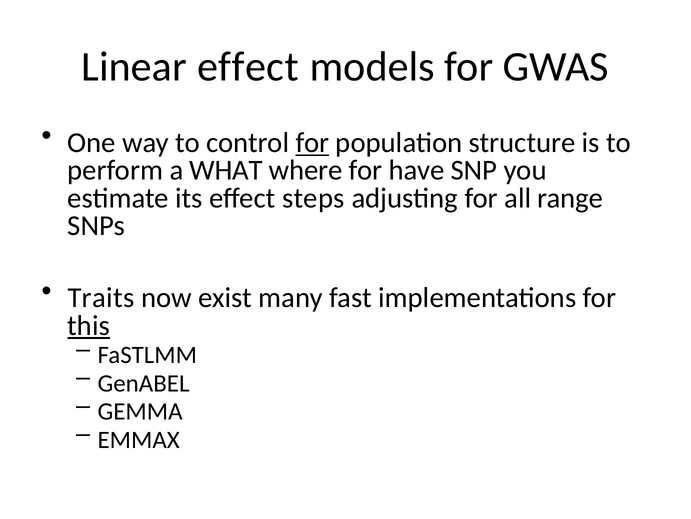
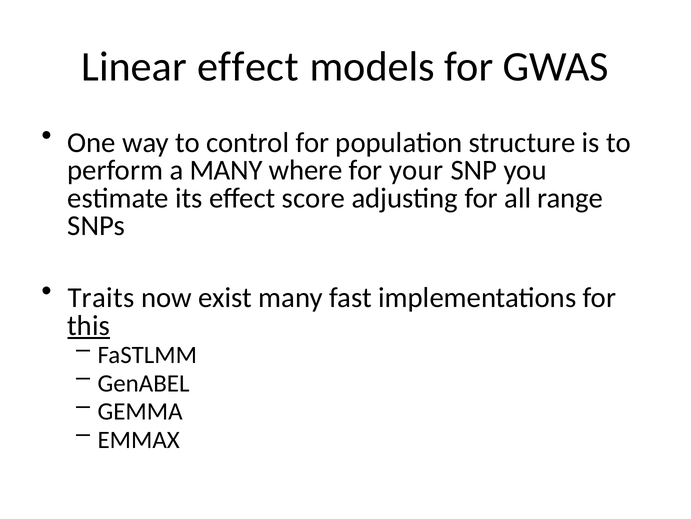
for underline: present -> none (312, 143)
a WHAT: WHAT -> MANY (226, 170)
have: have -> your (416, 170)
steps: steps -> score (314, 198)
